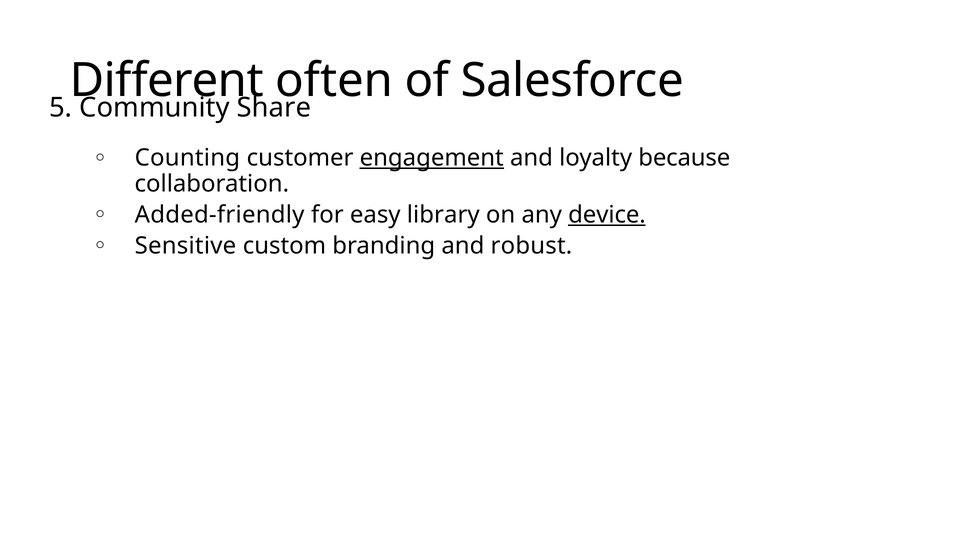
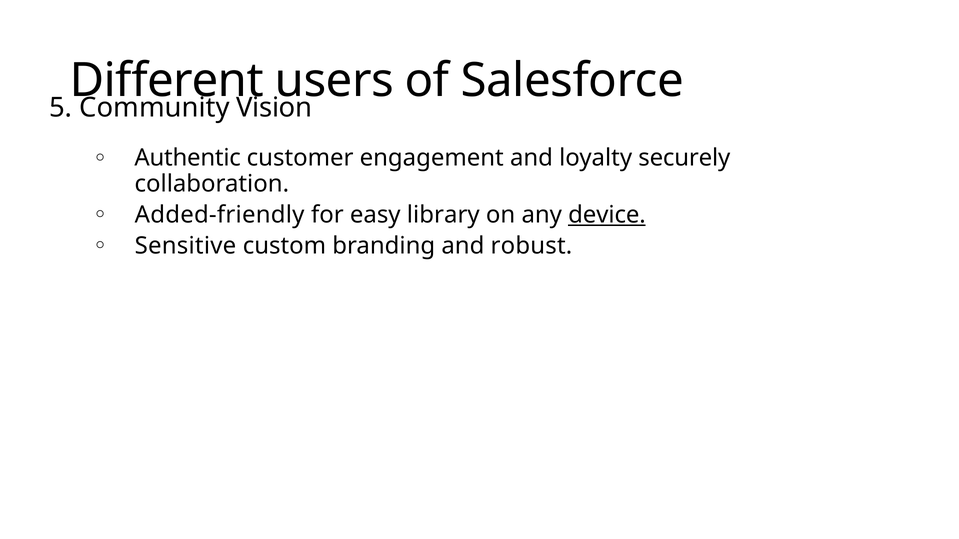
often: often -> users (334, 81)
Share: Share -> Vision (274, 108)
Counting: Counting -> Authentic (188, 158)
engagement underline: present -> none (432, 158)
because: because -> securely (684, 158)
